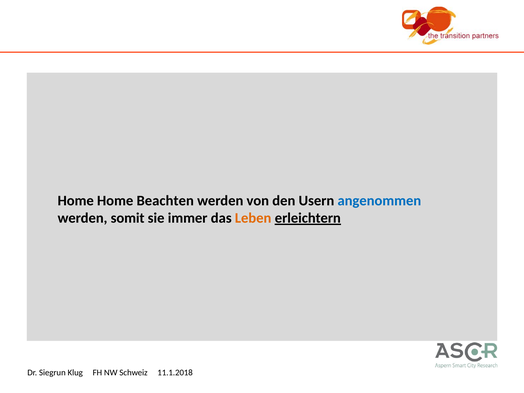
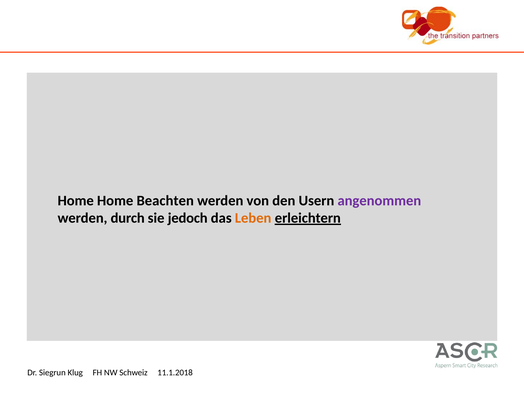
angenommen colour: blue -> purple (379, 201)
somit: somit -> durch (128, 218)
immer: immer -> jedoch (188, 218)
